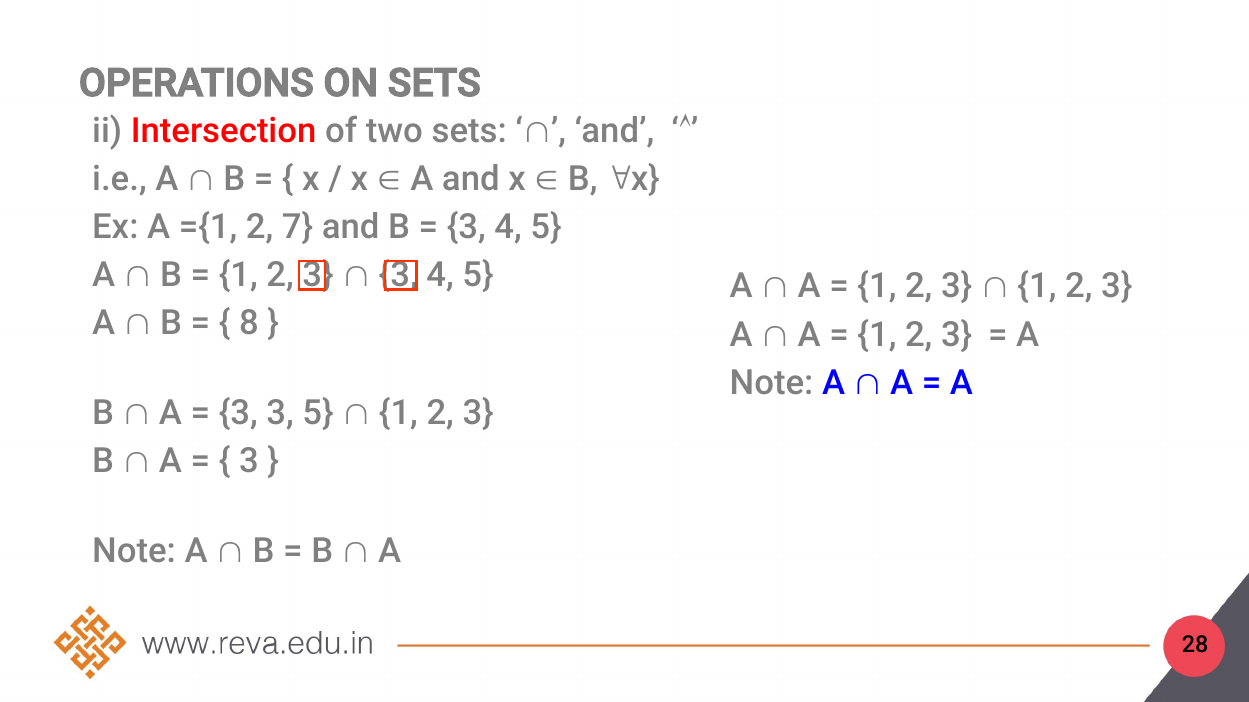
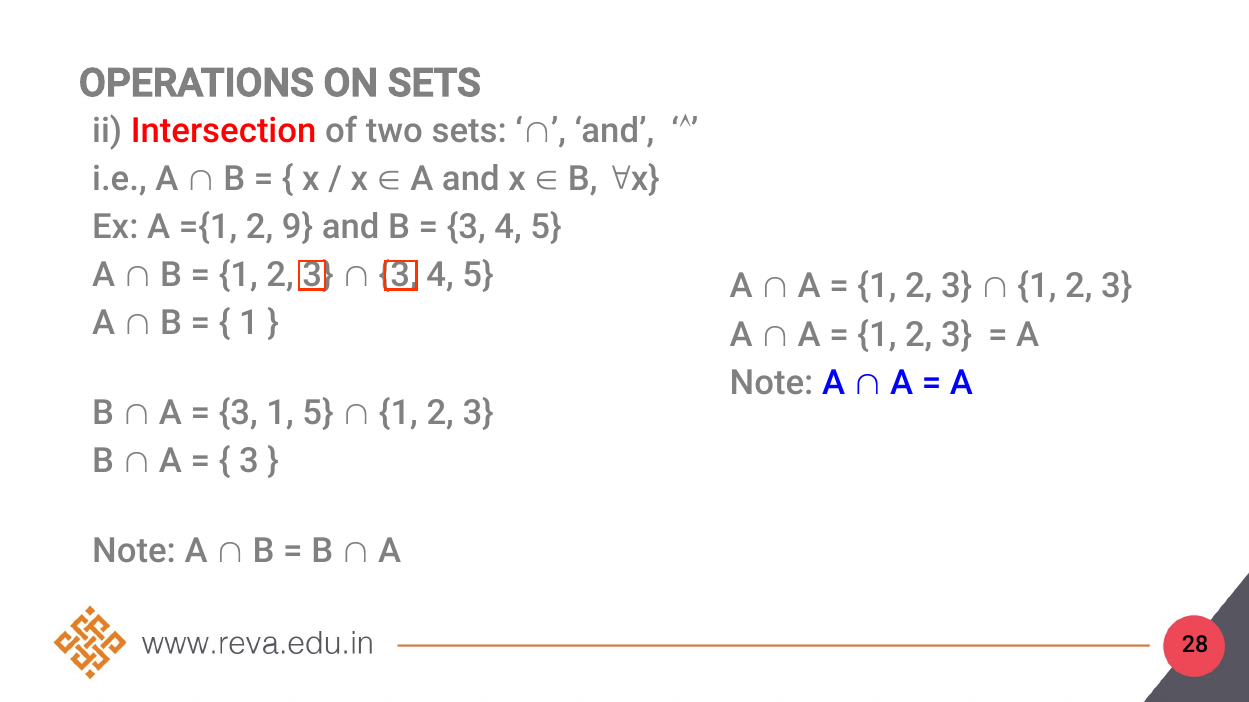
7: 7 -> 9 (297, 227)
8: 8 -> 1 (249, 324)
3 3: 3 -> 1 (280, 414)
